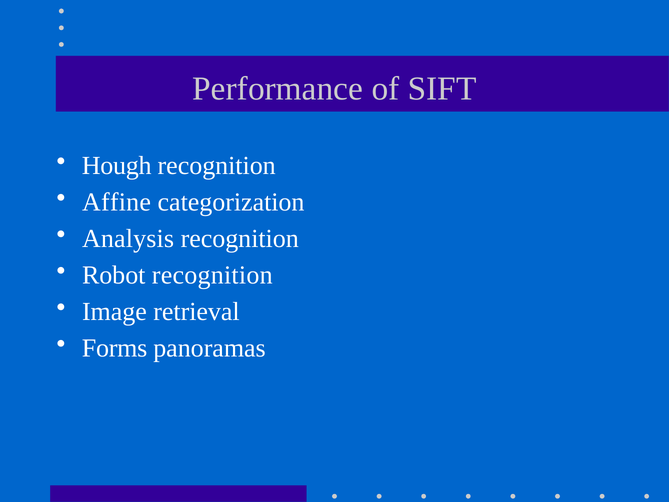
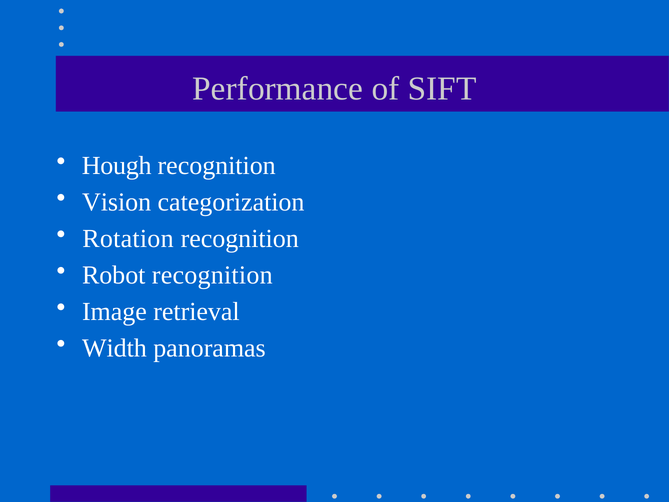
Affine: Affine -> Vision (117, 202)
Analysis: Analysis -> Rotation (128, 239)
Forms: Forms -> Width (114, 348)
